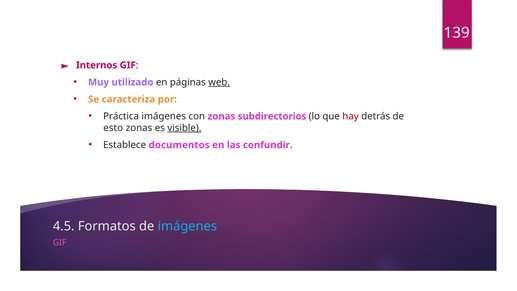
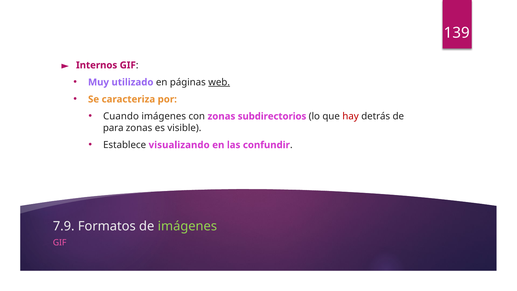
Práctica: Práctica -> Cuando (121, 116)
esto: esto -> para (113, 128)
visible underline: present -> none (184, 128)
documentos: documentos -> visualizando (179, 145)
4.5: 4.5 -> 7.9 (64, 226)
imágenes colour: light blue -> light green (187, 226)
